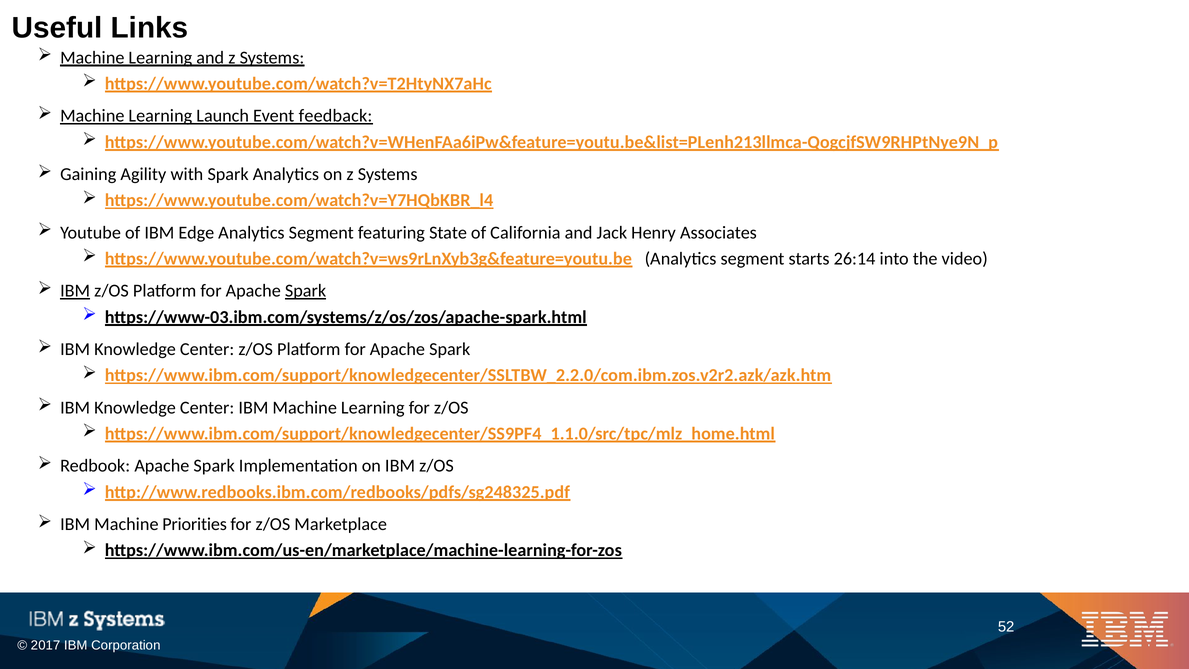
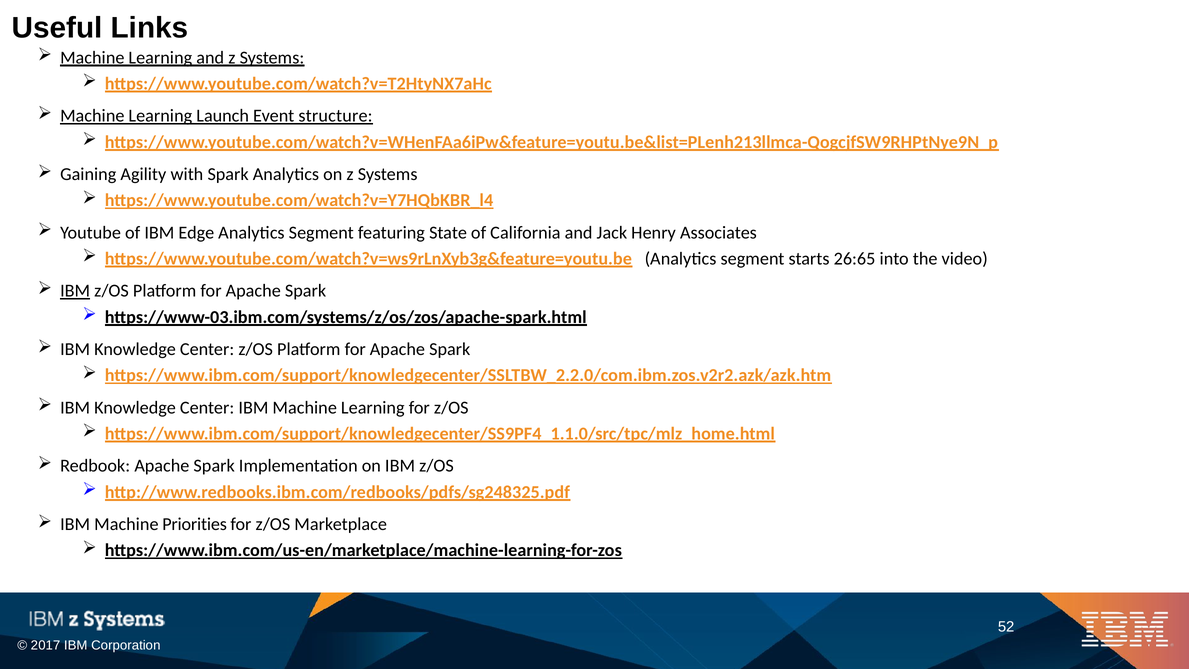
feedback: feedback -> structure (336, 116)
26:14: 26:14 -> 26:65 (855, 259)
Spark underline: present -> none (306, 291)
